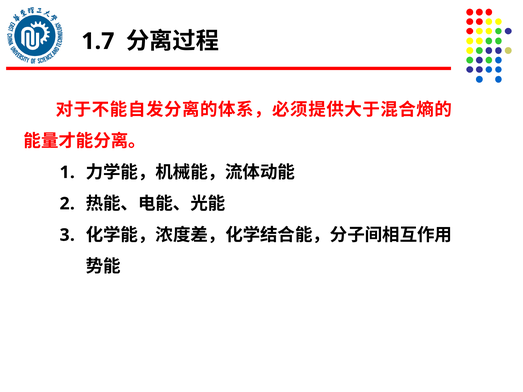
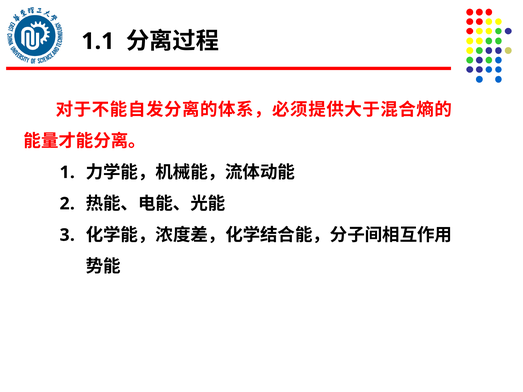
1.7: 1.7 -> 1.1 (98, 41)
